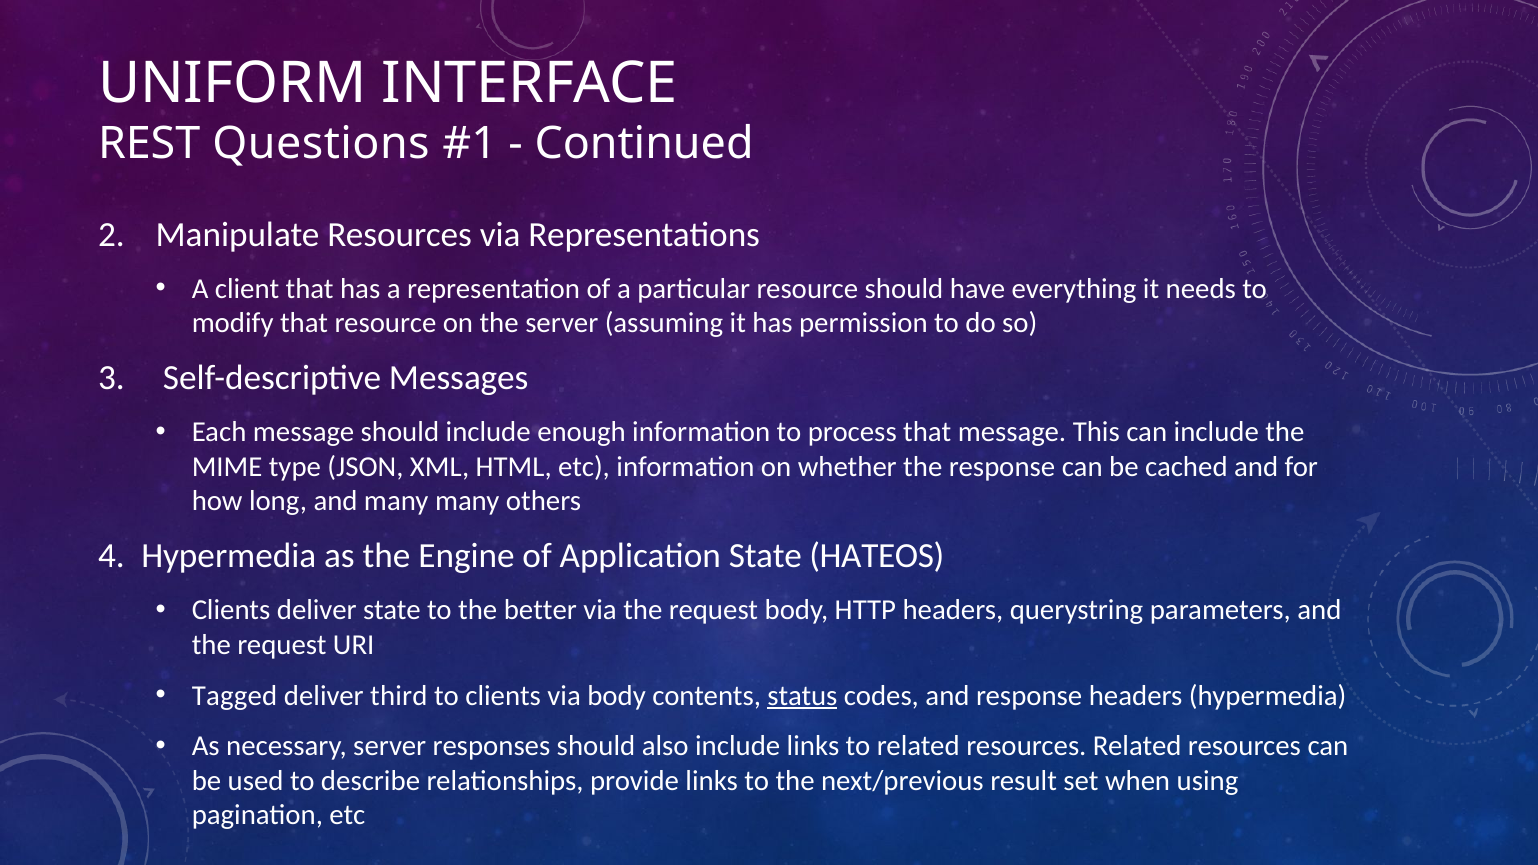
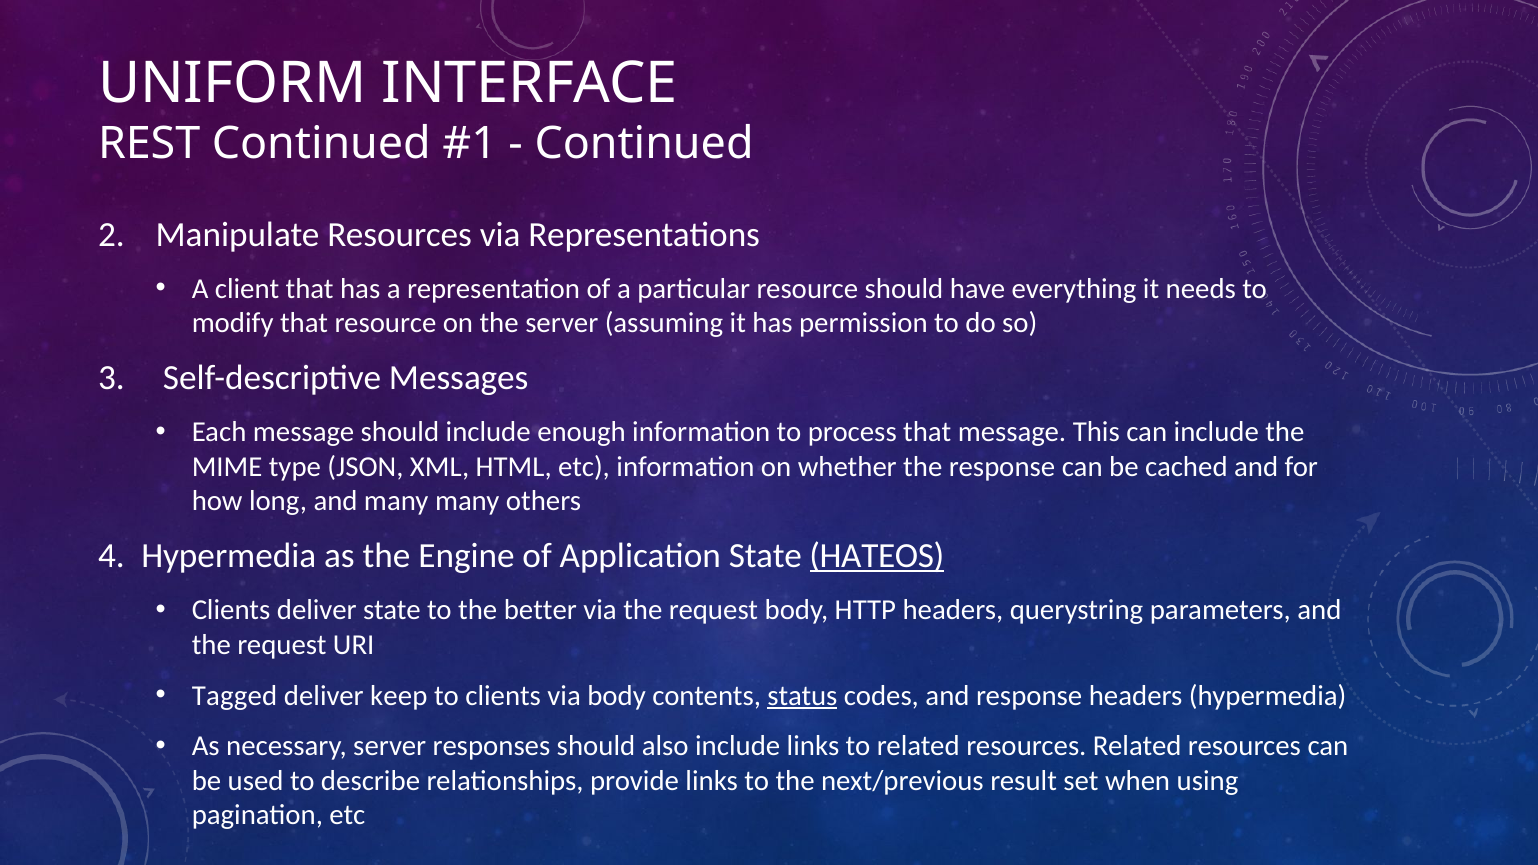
REST Questions: Questions -> Continued (321, 144)
HATEOS underline: none -> present (877, 556)
third: third -> keep (399, 696)
